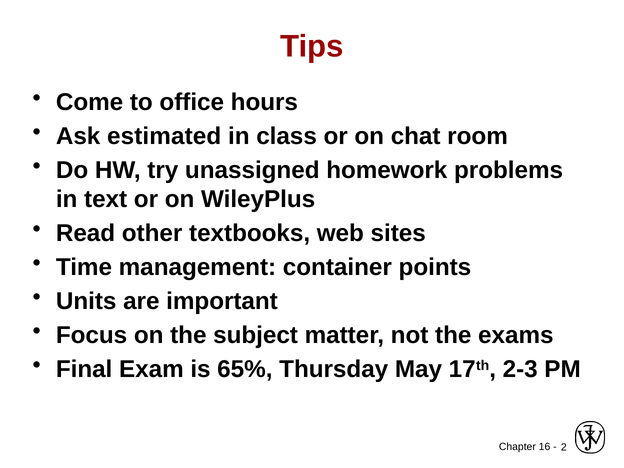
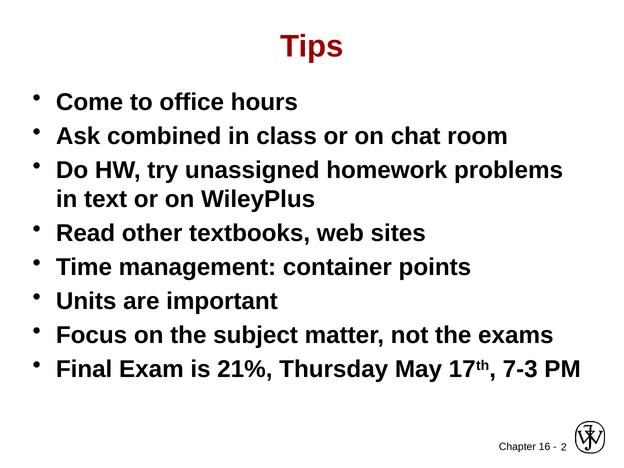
estimated: estimated -> combined (164, 136)
65%: 65% -> 21% (245, 369)
2-3: 2-3 -> 7-3 (520, 369)
